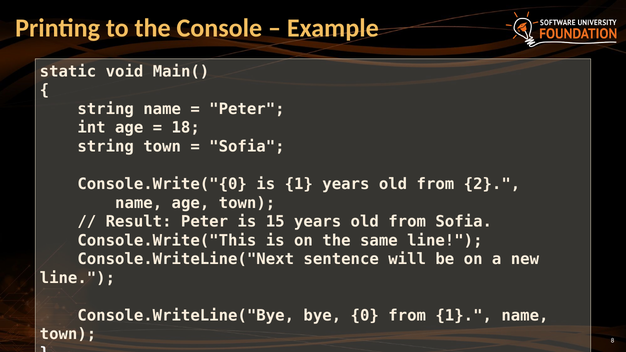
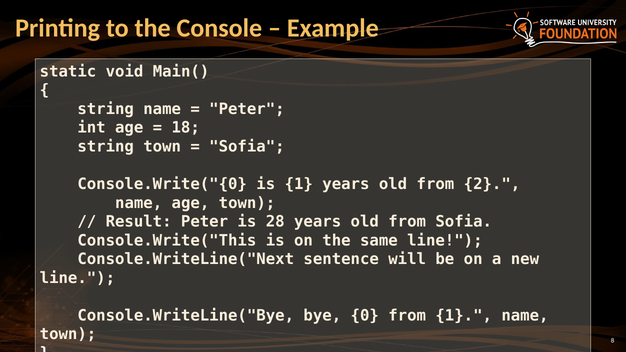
15: 15 -> 28 (275, 222)
